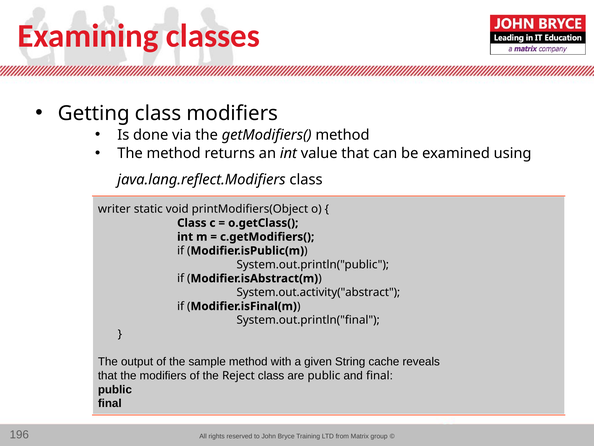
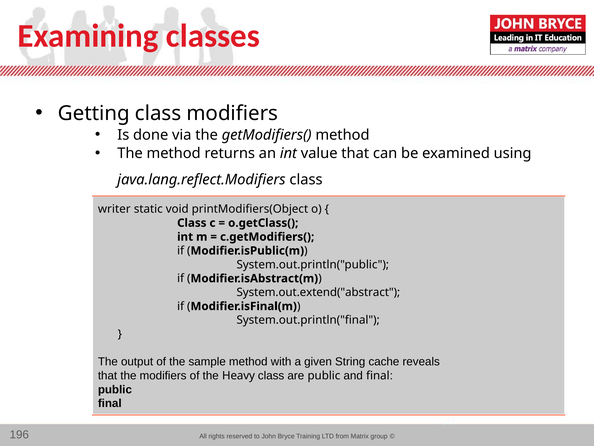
System.out.activity("abstract: System.out.activity("abstract -> System.out.extend("abstract (318, 292)
Reject: Reject -> Heavy (238, 375)
